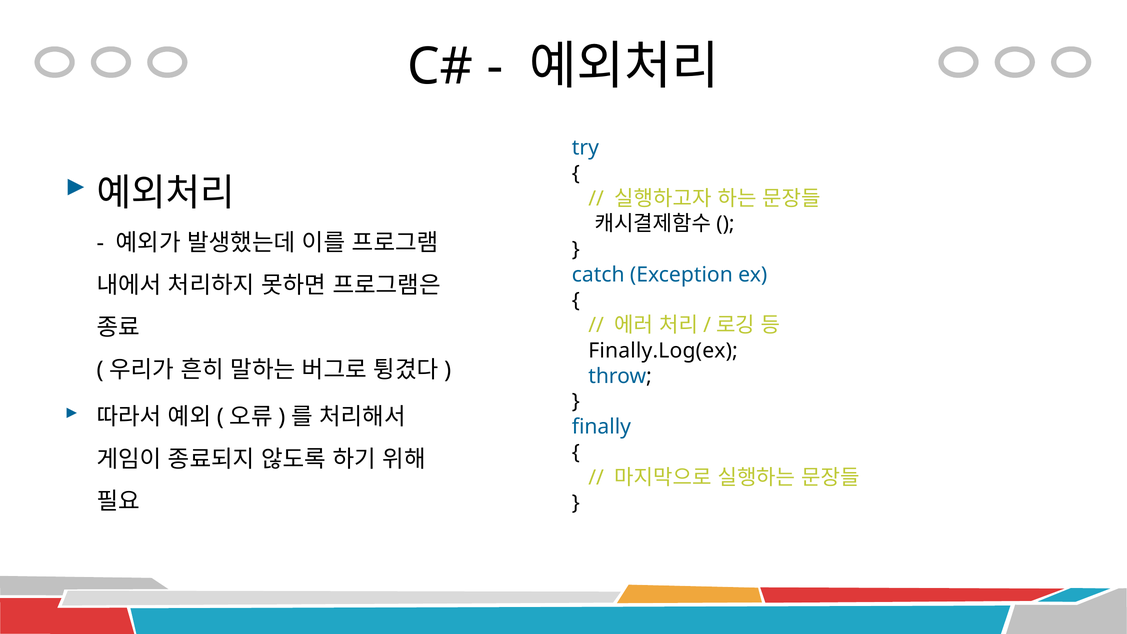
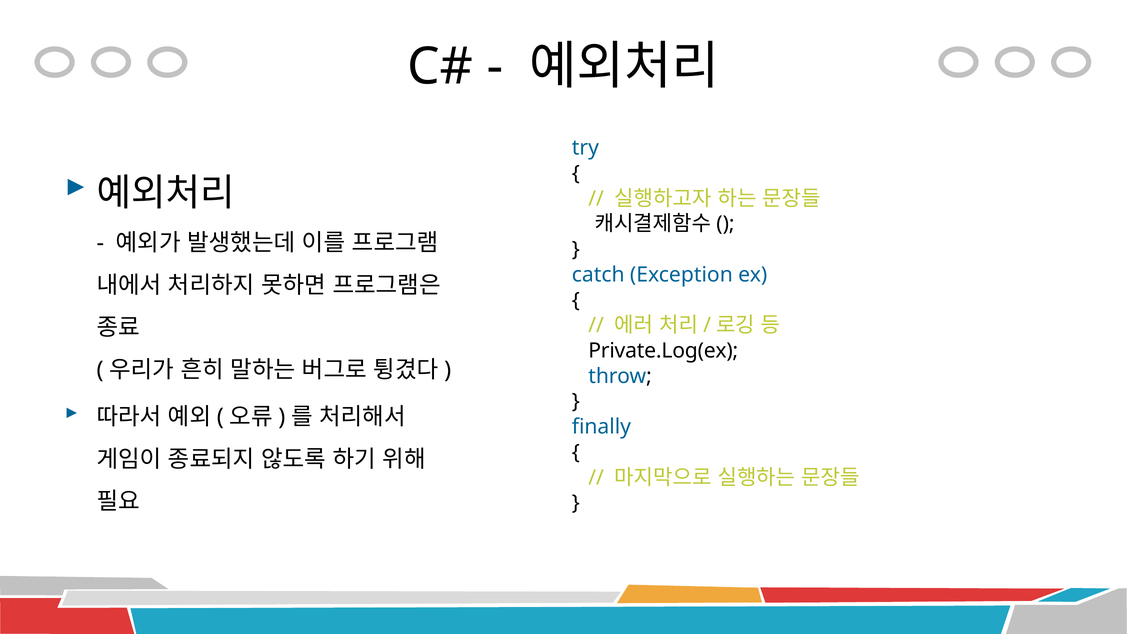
Finally.Log(ex: Finally.Log(ex -> Private.Log(ex (663, 351)
